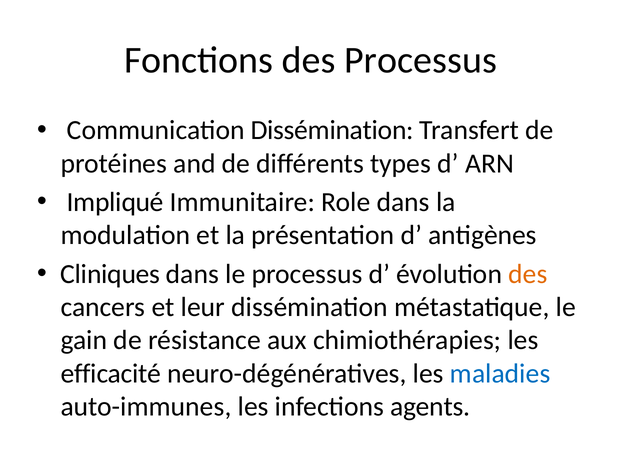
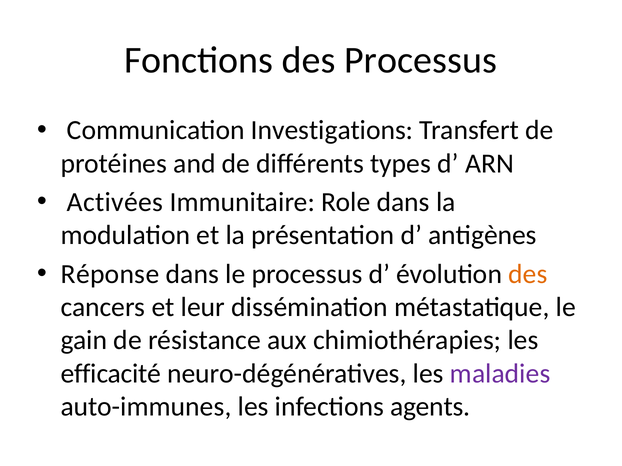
Communication Dissémination: Dissémination -> Investigations (332, 130)
Impliqué: Impliqué -> Activées (115, 202)
Cliniques: Cliniques -> Réponse (110, 274)
maladies colour: blue -> purple (500, 374)
